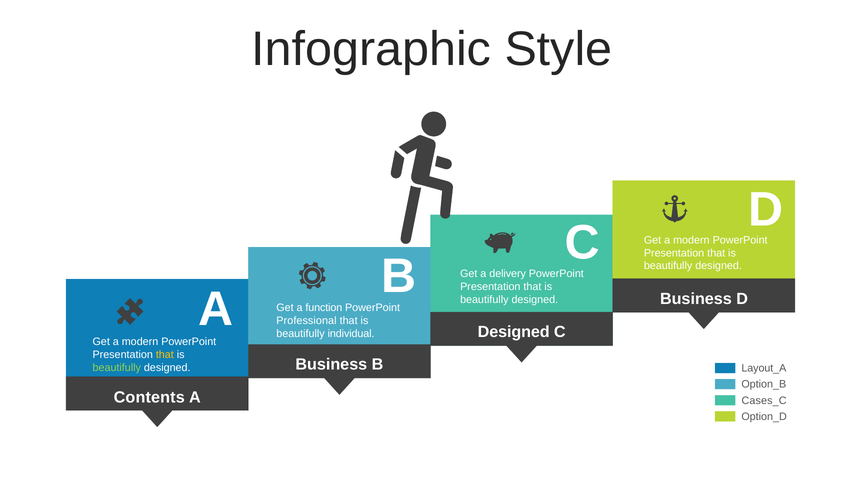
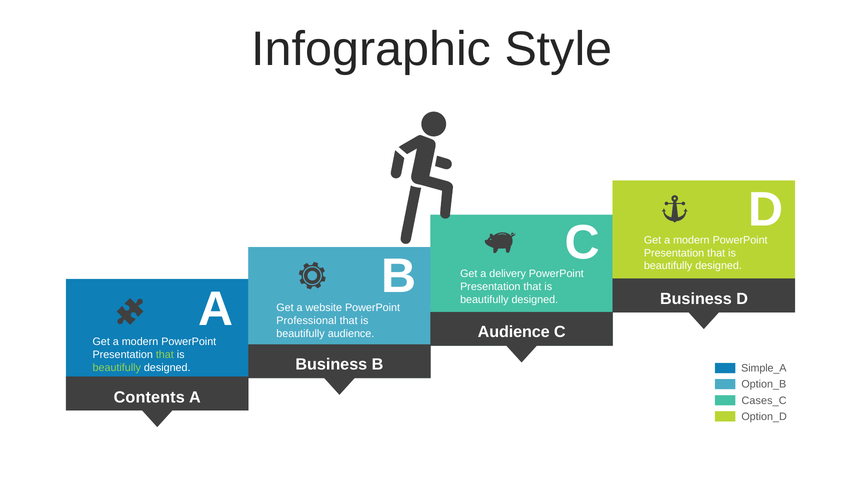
function: function -> website (324, 308)
Designed: Designed -> Audience (514, 332)
beautifully individual: individual -> audience (351, 334)
that colour: yellow -> light green (165, 355)
Layout_A: Layout_A -> Simple_A (764, 368)
